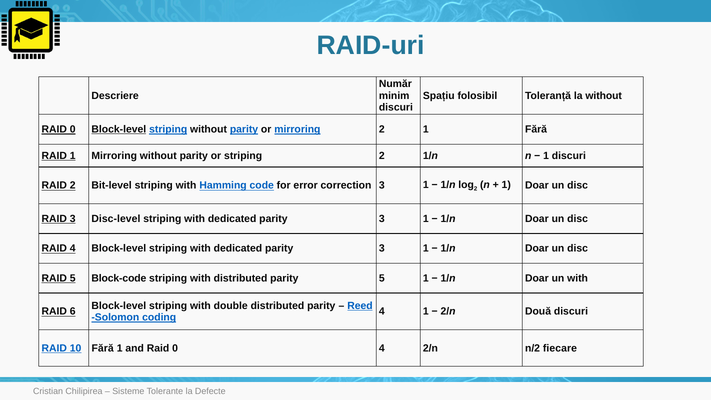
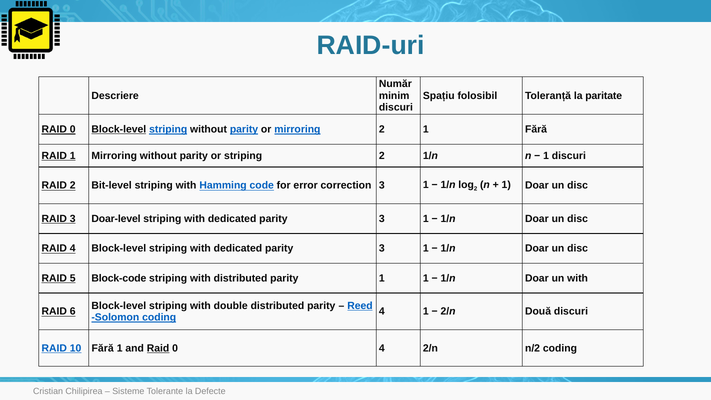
la without: without -> paritate (604, 96)
Disc-level: Disc-level -> Doar-level (116, 219)
parity 5: 5 -> 1 (382, 278)
Raid underline: none -> present (158, 348)
n/2 fiecare: fiecare -> coding (560, 348)
